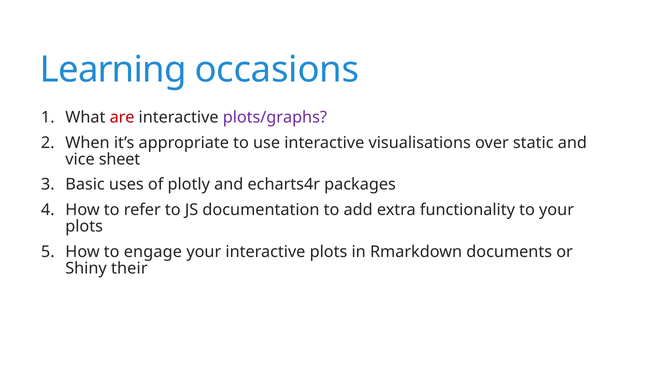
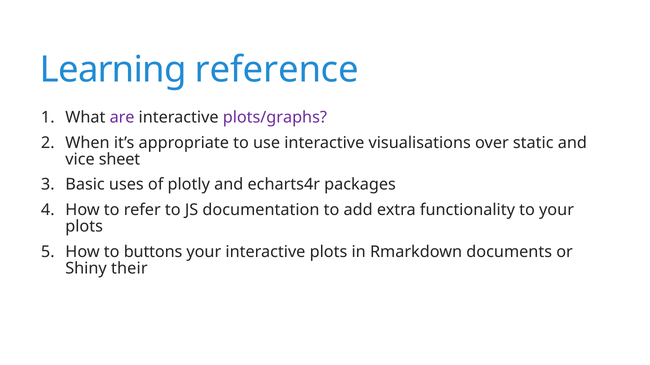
occasions: occasions -> reference (277, 70)
are colour: red -> purple (122, 118)
engage: engage -> buttons (153, 252)
